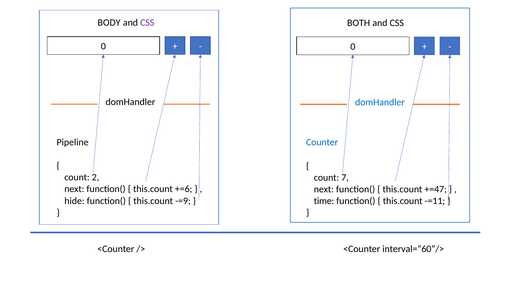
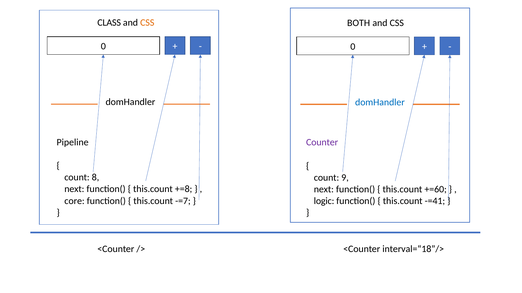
BODY: BODY -> CLASS (109, 23)
CSS colour: purple -> orange (147, 23)
Counter colour: blue -> purple (322, 143)
2: 2 -> 8 (96, 178)
7: 7 -> 9 (345, 178)
+=6: +=6 -> +=8 (184, 189)
+=47: +=47 -> +=60 (436, 190)
hide: hide -> core (74, 201)
-=9: -=9 -> -=7 (183, 201)
time: time -> logic (324, 201)
-=11: -=11 -> -=41 (435, 201)
interval=“60”/>: interval=“60”/> -> interval=“18”/> (413, 249)
